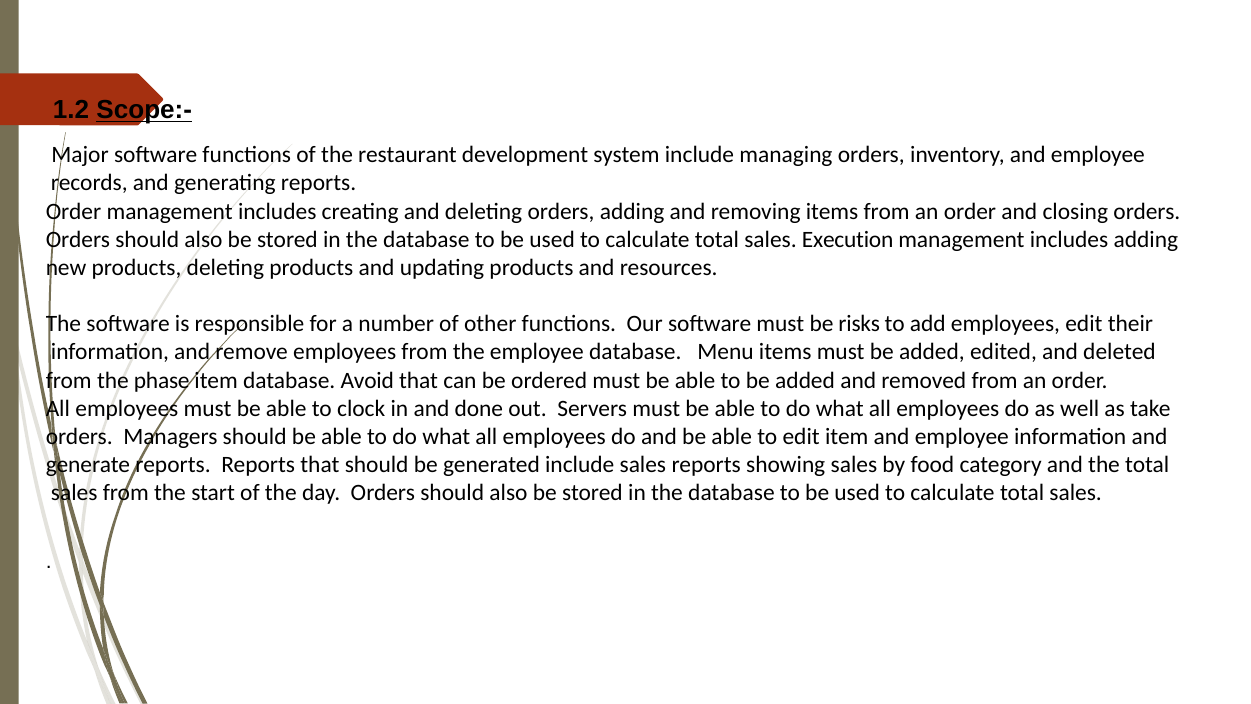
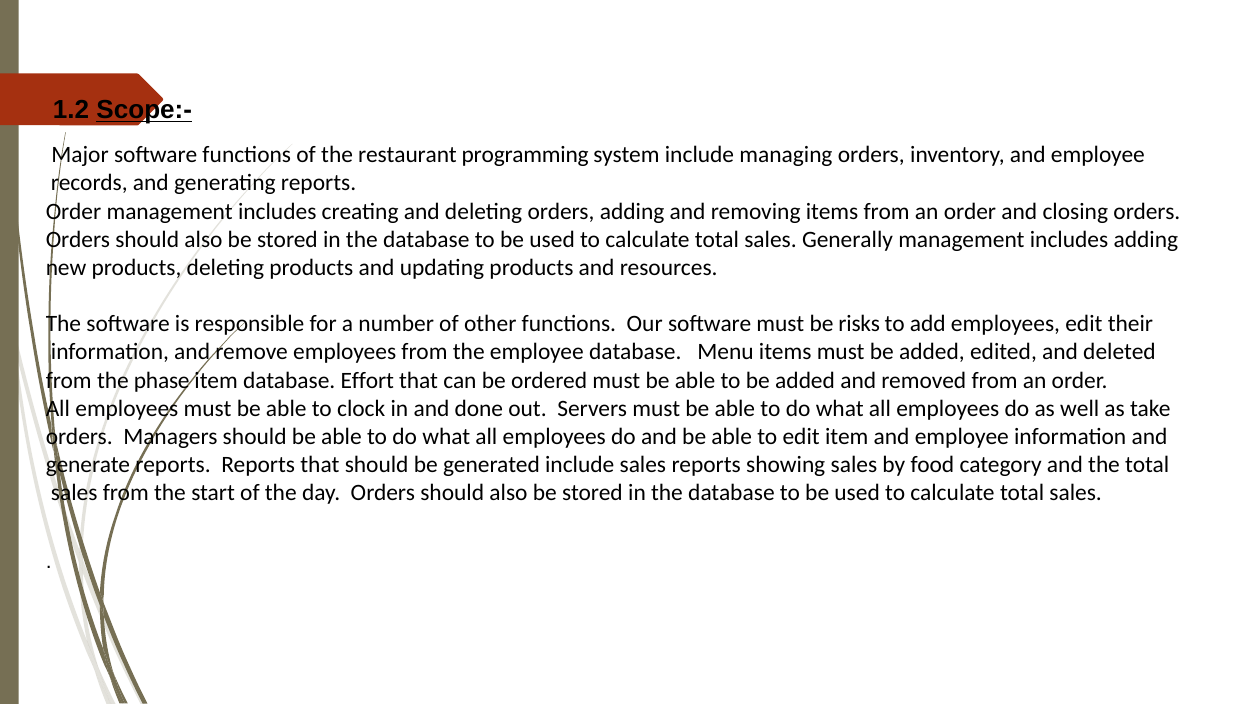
development: development -> programming (525, 155)
Execution: Execution -> Generally (848, 239)
Avoid: Avoid -> Effort (367, 380)
